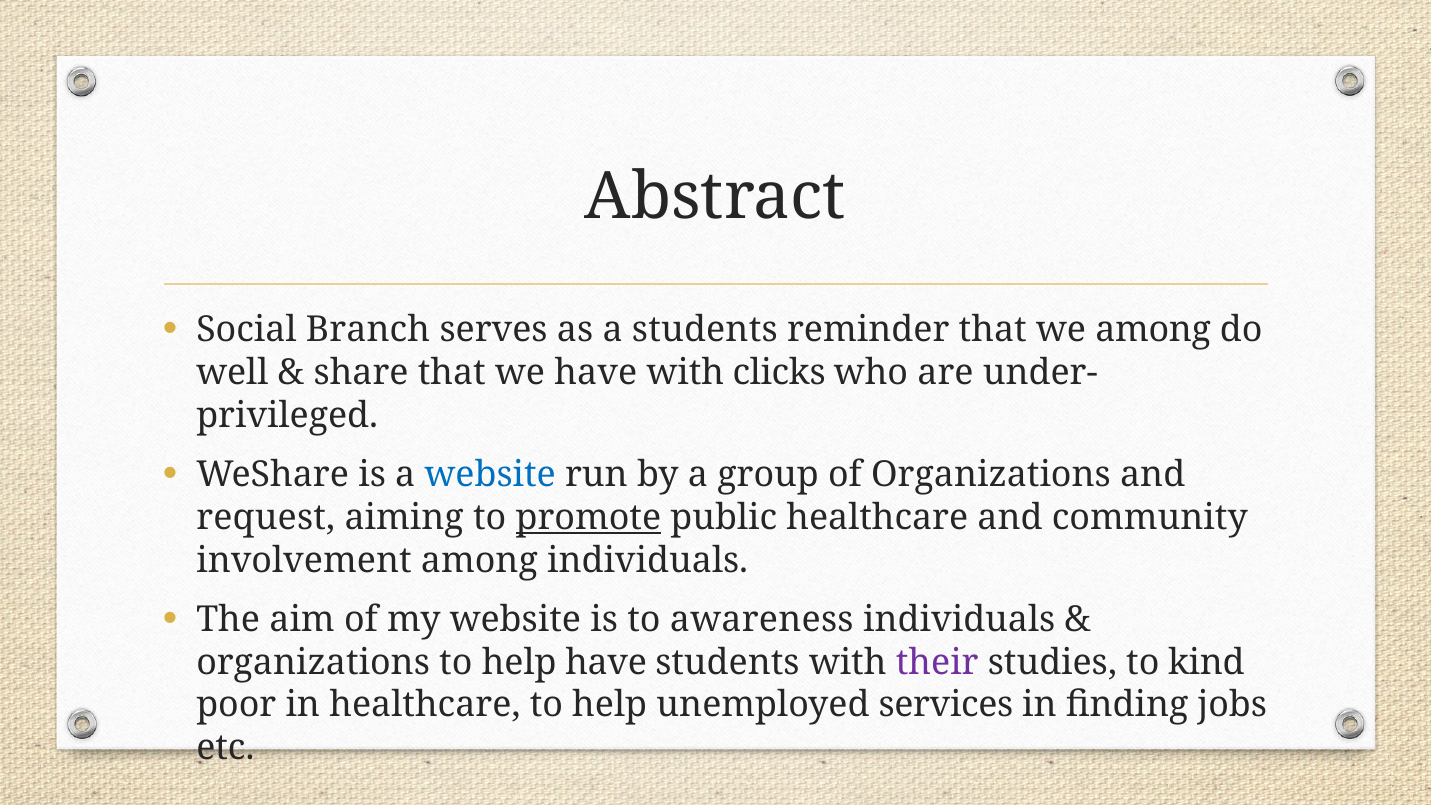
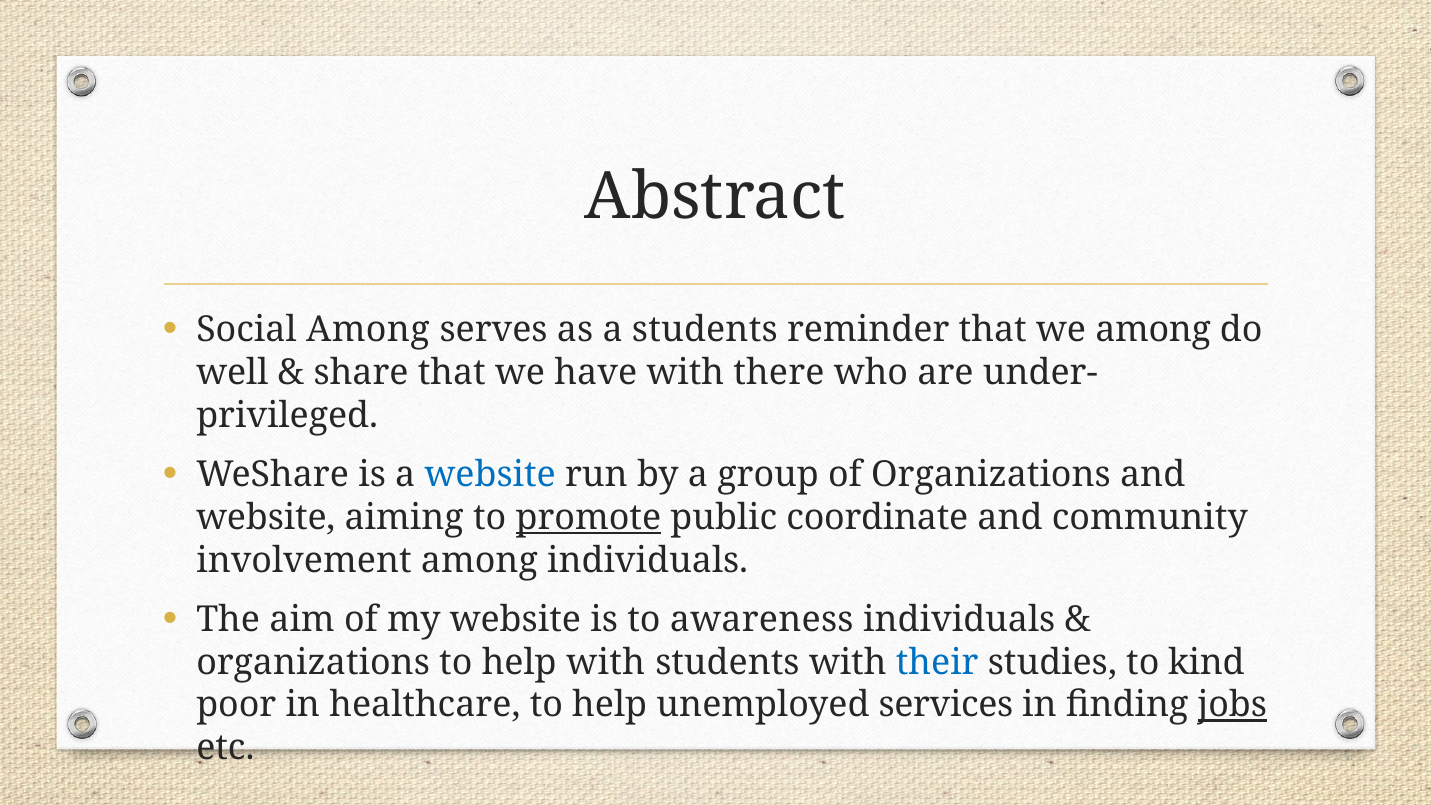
Social Branch: Branch -> Among (368, 329)
clicks: clicks -> there (779, 372)
request: request -> website (266, 517)
public healthcare: healthcare -> coordinate (877, 517)
help have: have -> with (606, 662)
their colour: purple -> blue (937, 662)
jobs underline: none -> present (1232, 705)
